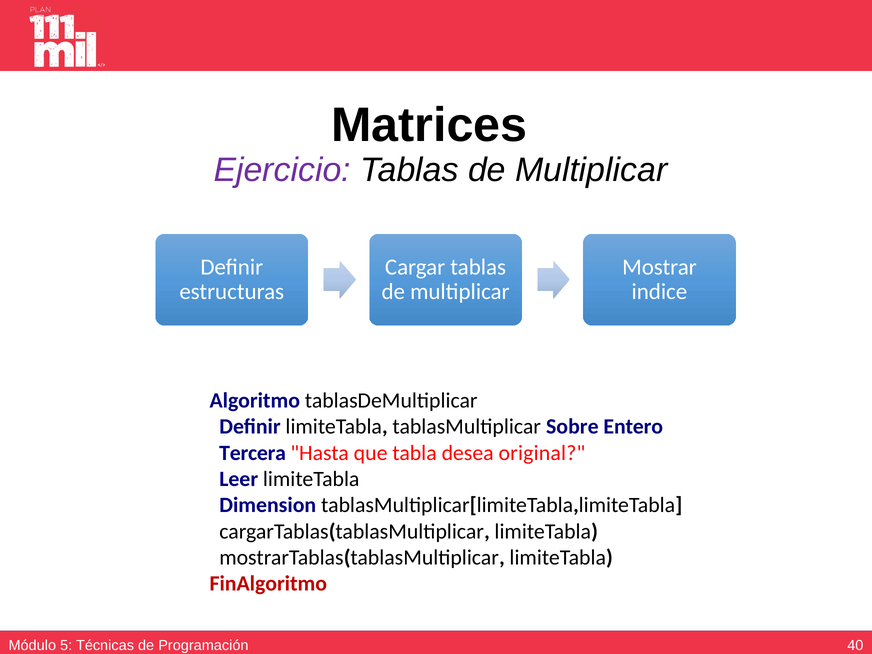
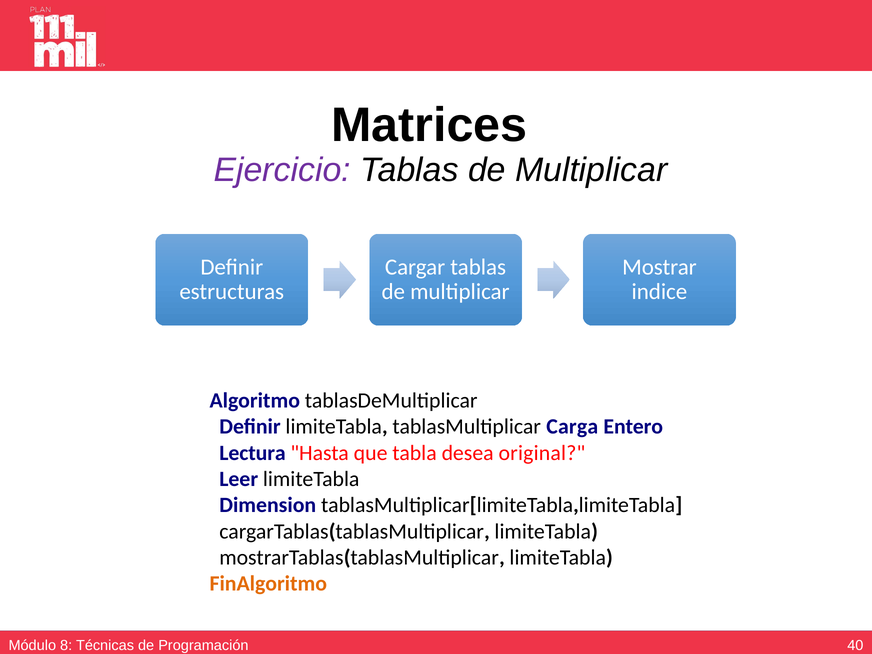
Sobre: Sobre -> Carga (572, 427)
Tercera: Tercera -> Lectura (253, 453)
FinAlgoritmo colour: red -> orange (268, 584)
5: 5 -> 8 (66, 645)
